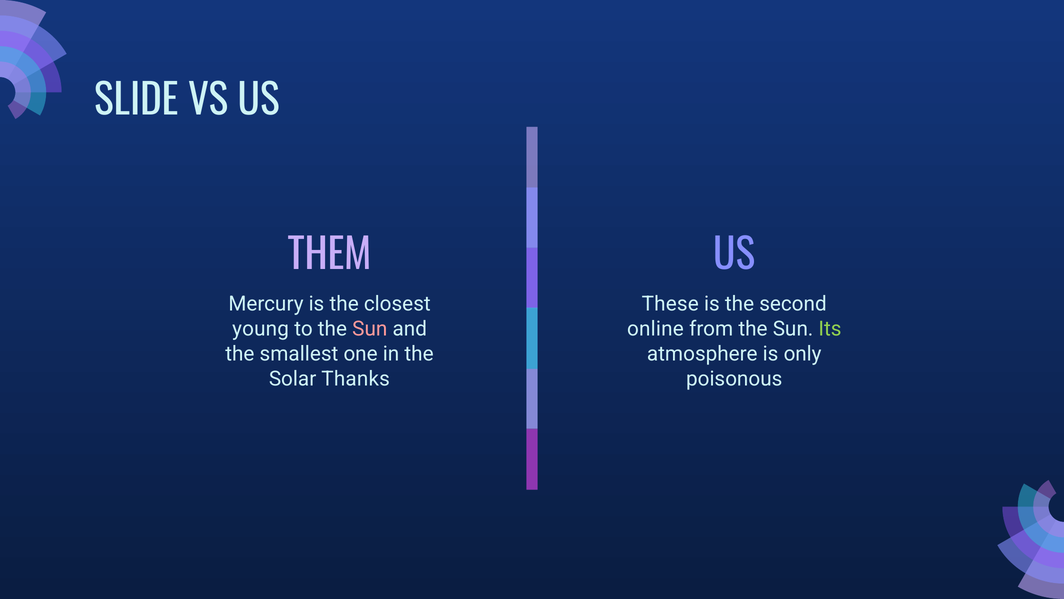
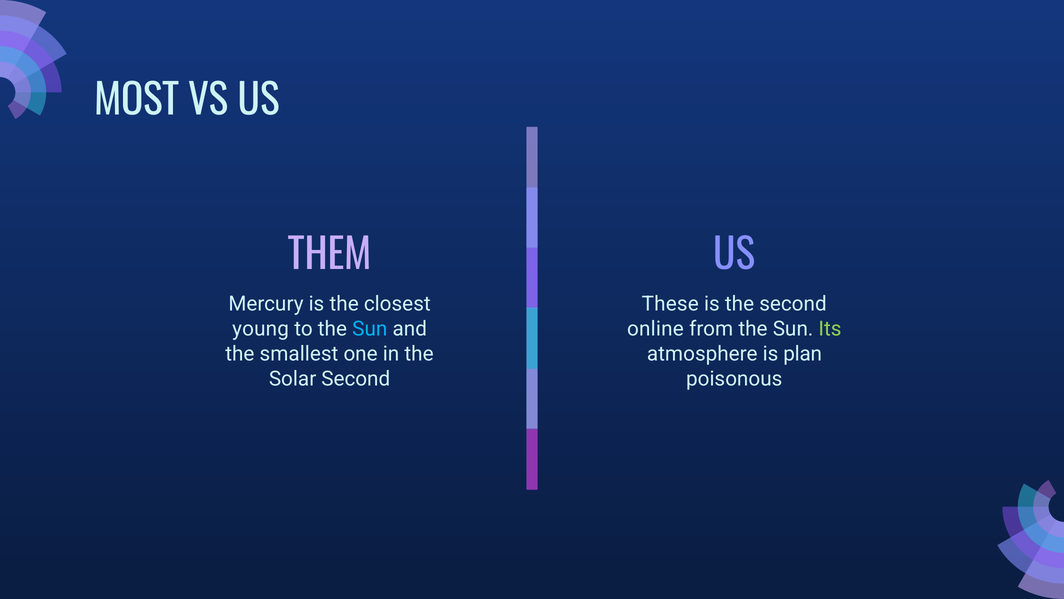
SLIDE: SLIDE -> MOST (137, 101)
Sun colour: pink -> light blue (370, 329)
only: only -> plan (803, 354)
Solar Thanks: Thanks -> Second (356, 378)
